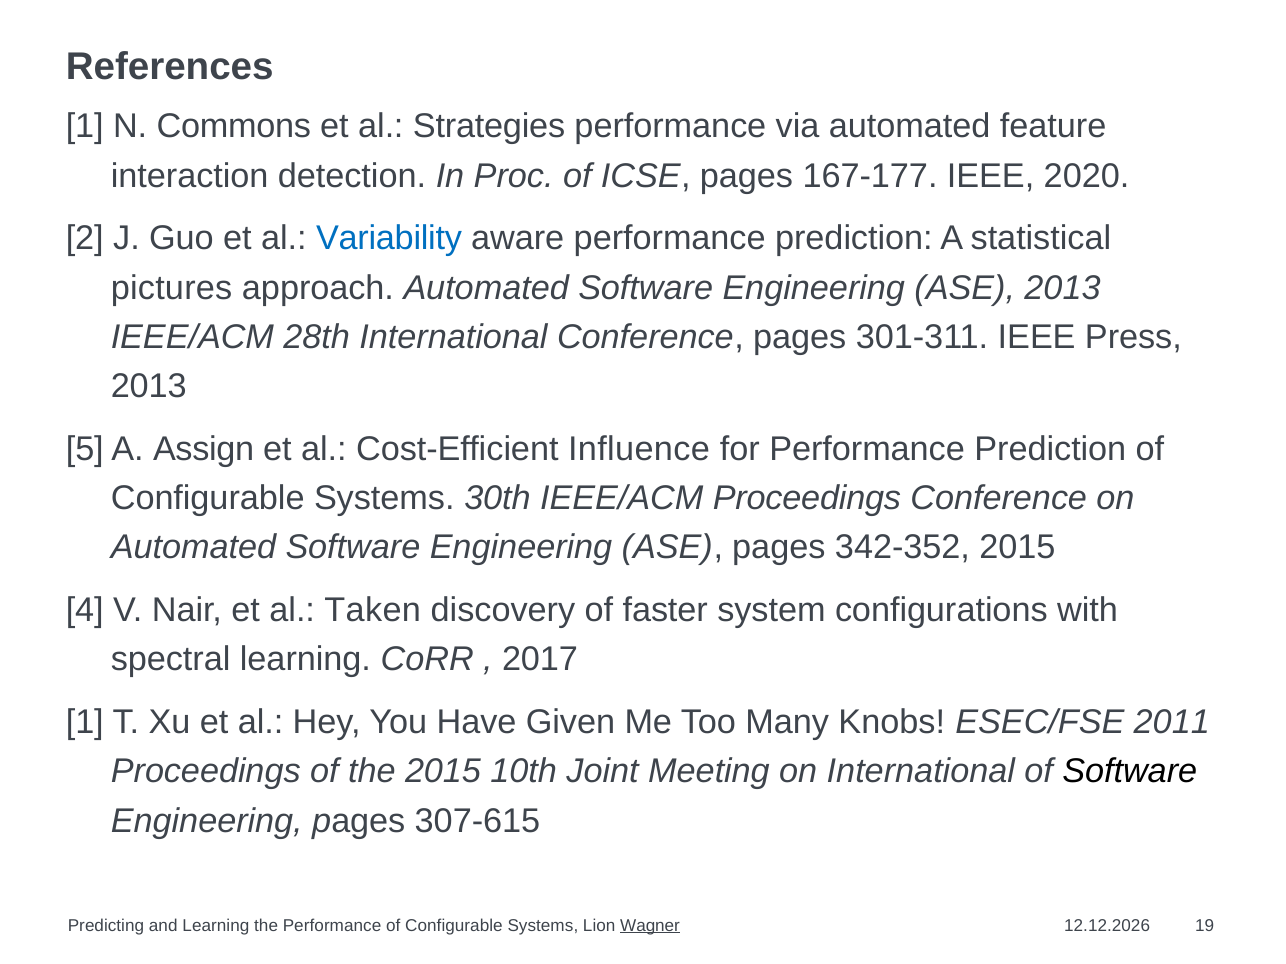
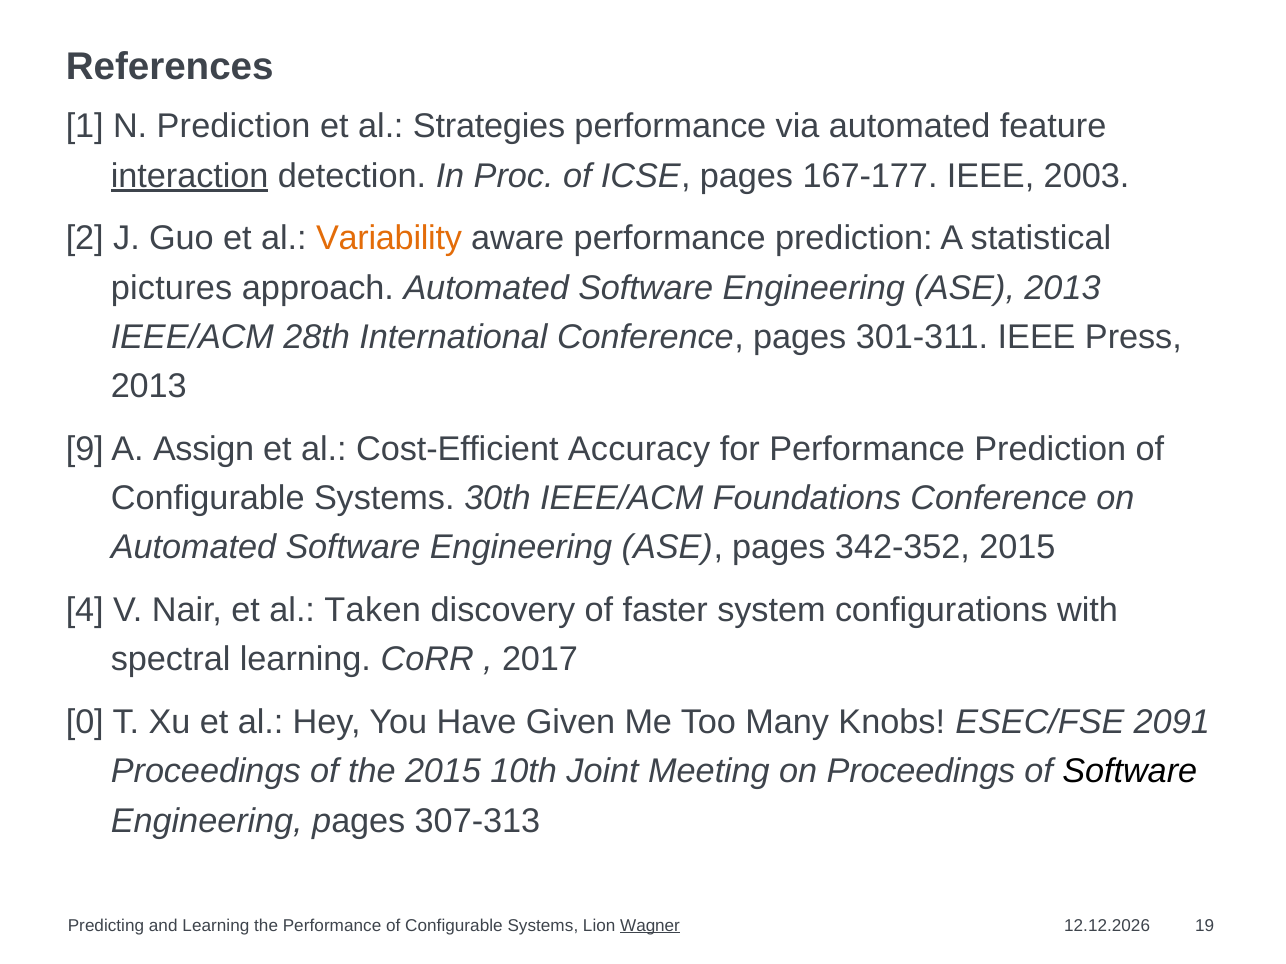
N Commons: Commons -> Prediction (234, 127)
interaction underline: none -> present (190, 176)
2020: 2020 -> 2003 (1087, 176)
Variability colour: blue -> orange (389, 239)
5: 5 -> 9 (85, 449)
Influence: Influence -> Accuracy (639, 449)
IEEE/ACM Proceedings: Proceedings -> Foundations (807, 499)
1: 1 -> 0 (85, 723)
2011: 2011 -> 2091 (1172, 723)
on International: International -> Proceedings (921, 772)
307-615: 307-615 -> 307-313 (477, 821)
